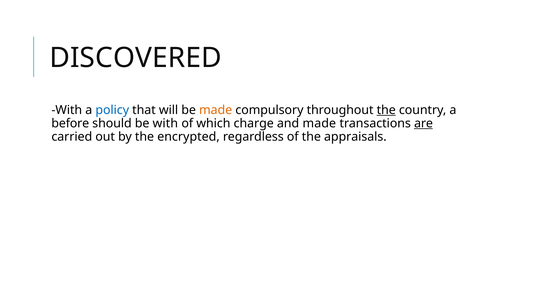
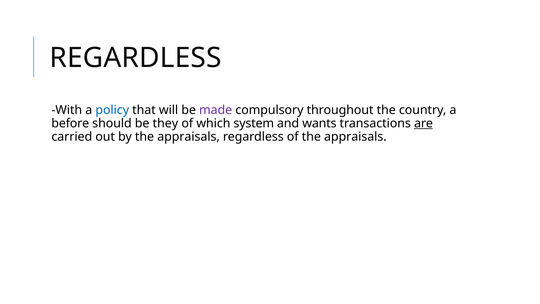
DISCOVERED: DISCOVERED -> REGARDLESS (136, 58)
made colour: orange -> purple (216, 110)
the underline: present -> none (386, 110)
be with: with -> they (165, 123)
charge: charge -> system (254, 123)
and made: made -> wants (319, 123)
by the encrypted: encrypted -> appraisals (189, 137)
